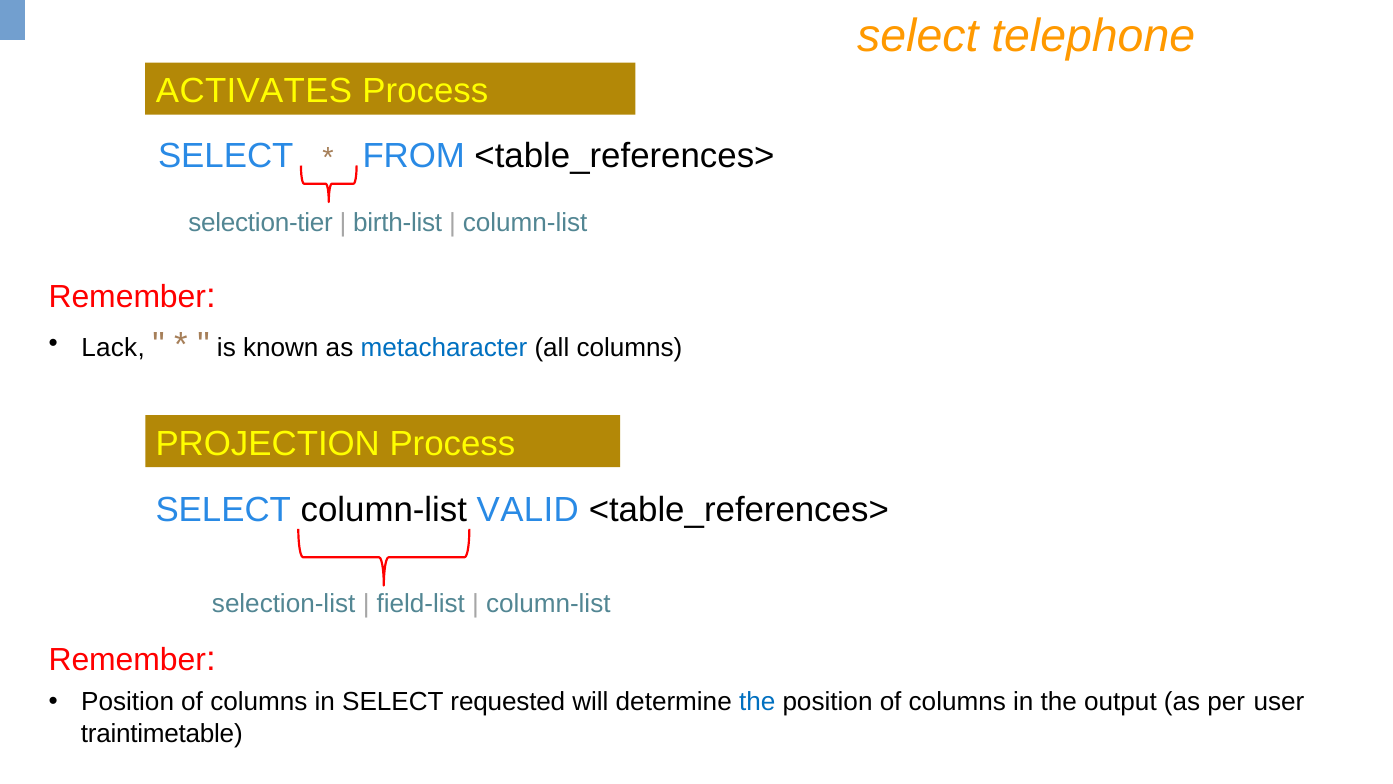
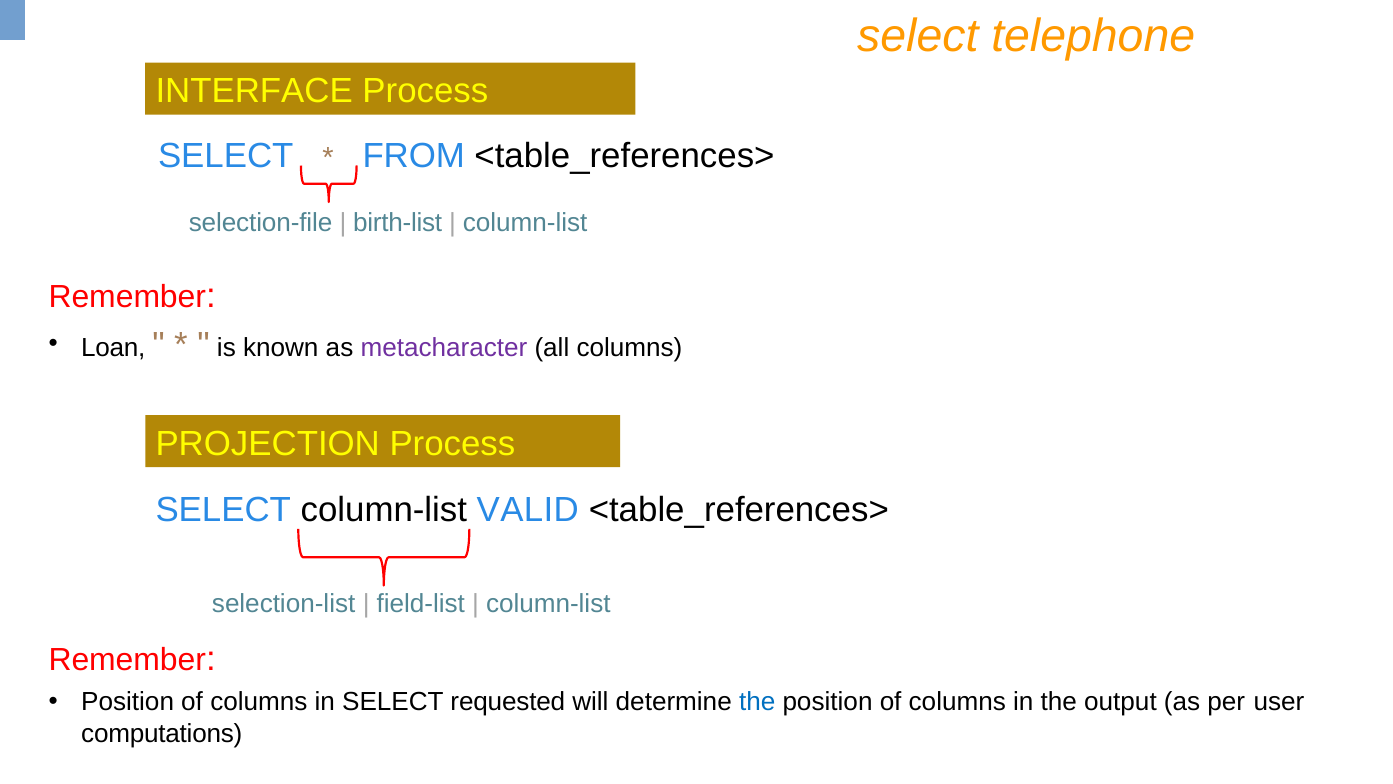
ACTIVATES: ACTIVATES -> INTERFACE (254, 91)
selection-tier: selection-tier -> selection-file (261, 223)
Lack: Lack -> Loan (113, 348)
metacharacter colour: blue -> purple (444, 348)
traintimetable: traintimetable -> computations (162, 733)
